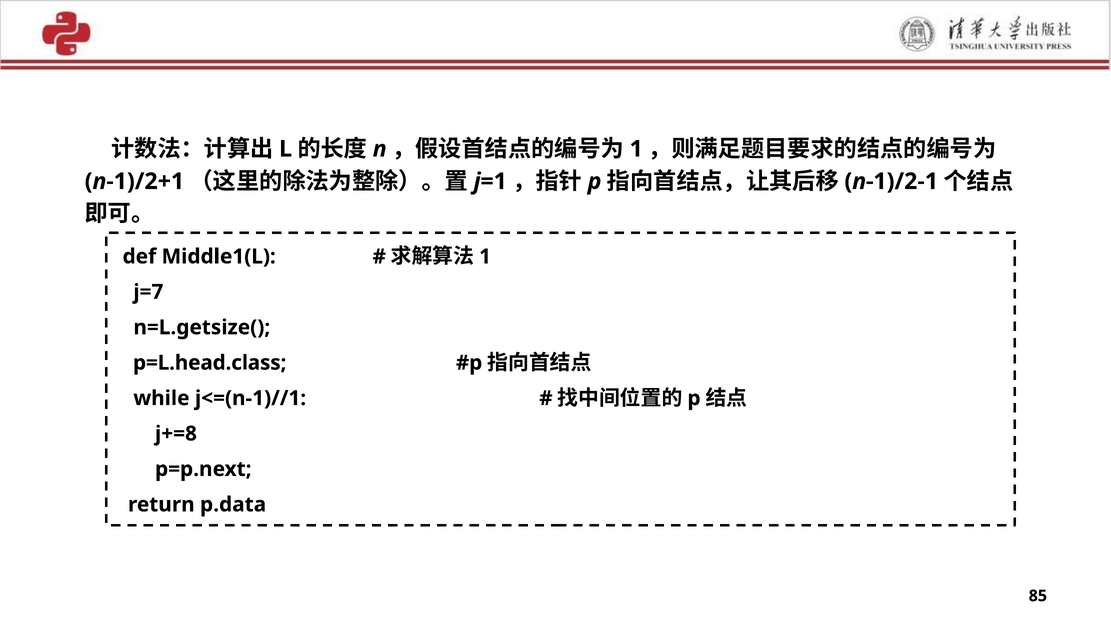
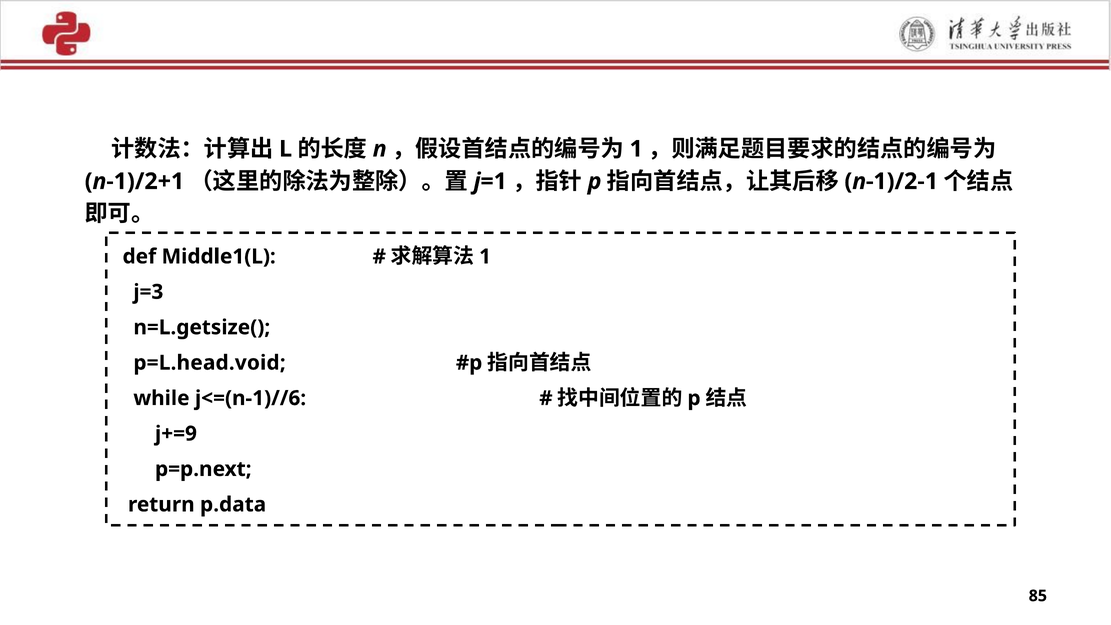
j=7: j=7 -> j=3 (148, 292)
p=L.head.class: p=L.head.class -> p=L.head.void (210, 363)
j<=(n-1)//1: j<=(n-1)//1 -> j<=(n-1)//6 (251, 398)
j+=8: j+=8 -> j+=9 (176, 434)
